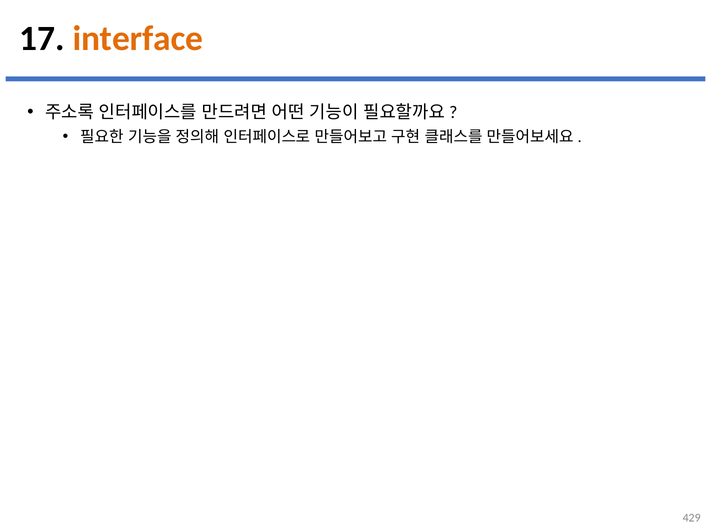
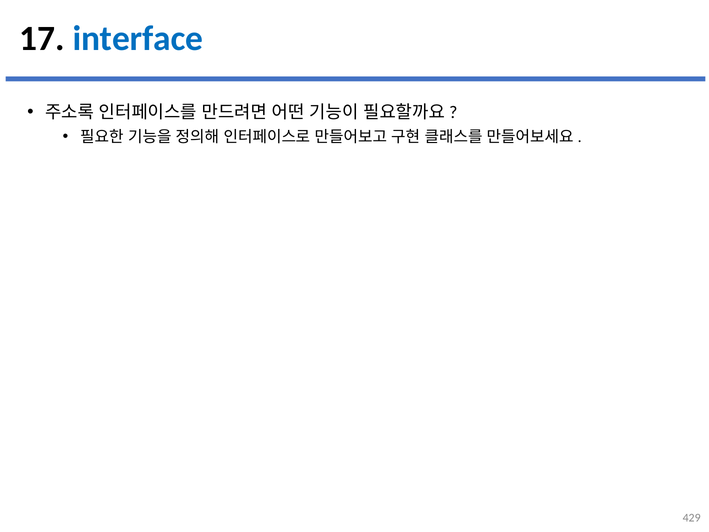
interface colour: orange -> blue (138, 39)
